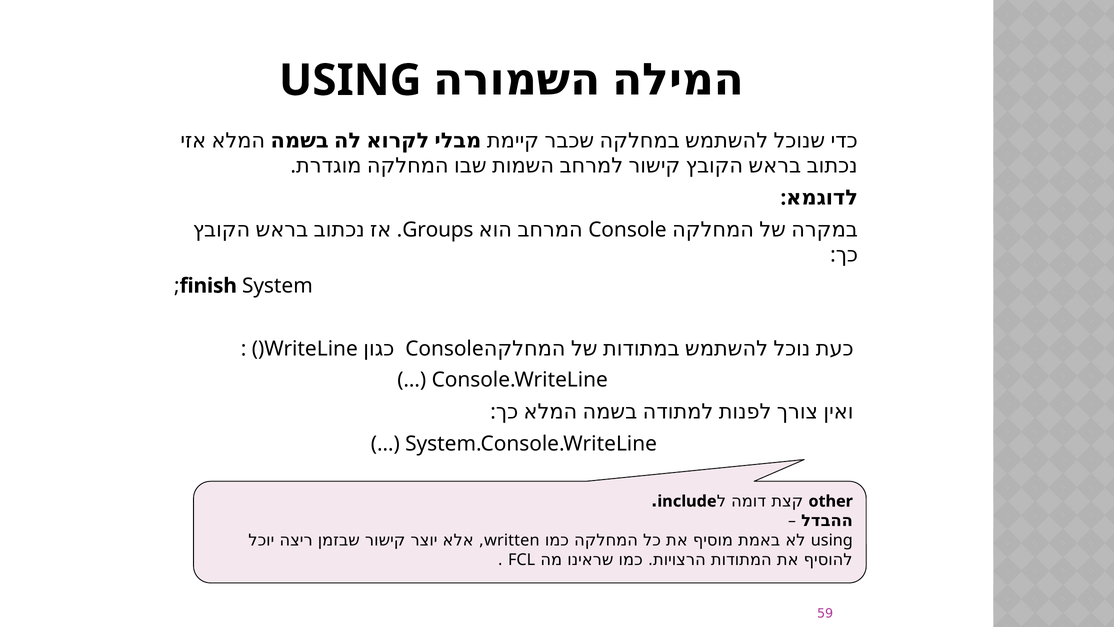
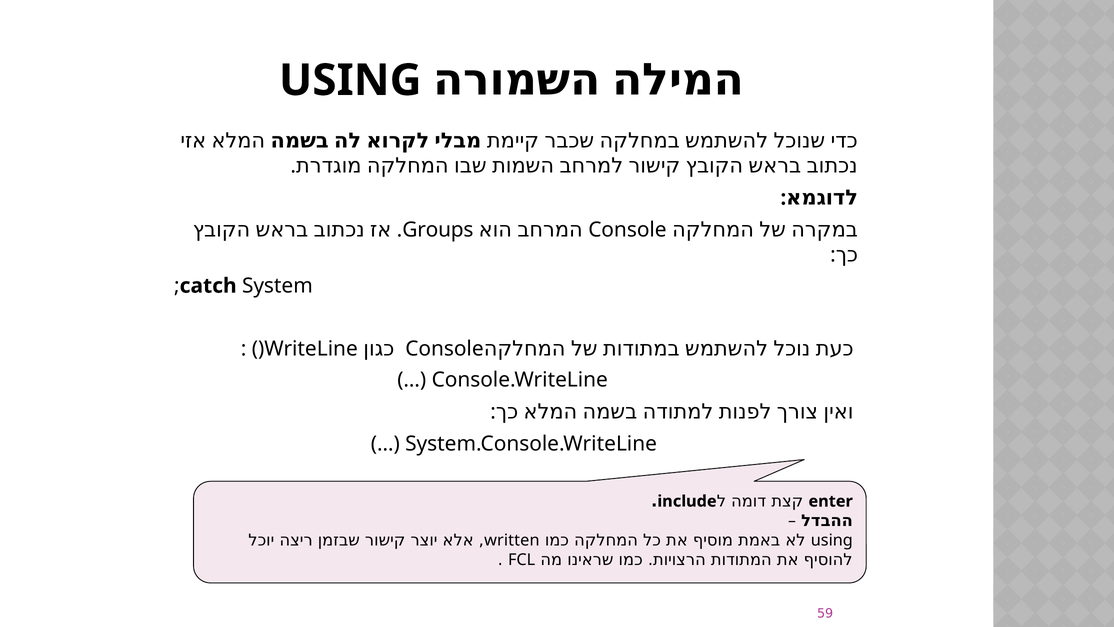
finish: finish -> catch (208, 286)
other: other -> enter (831, 501)
